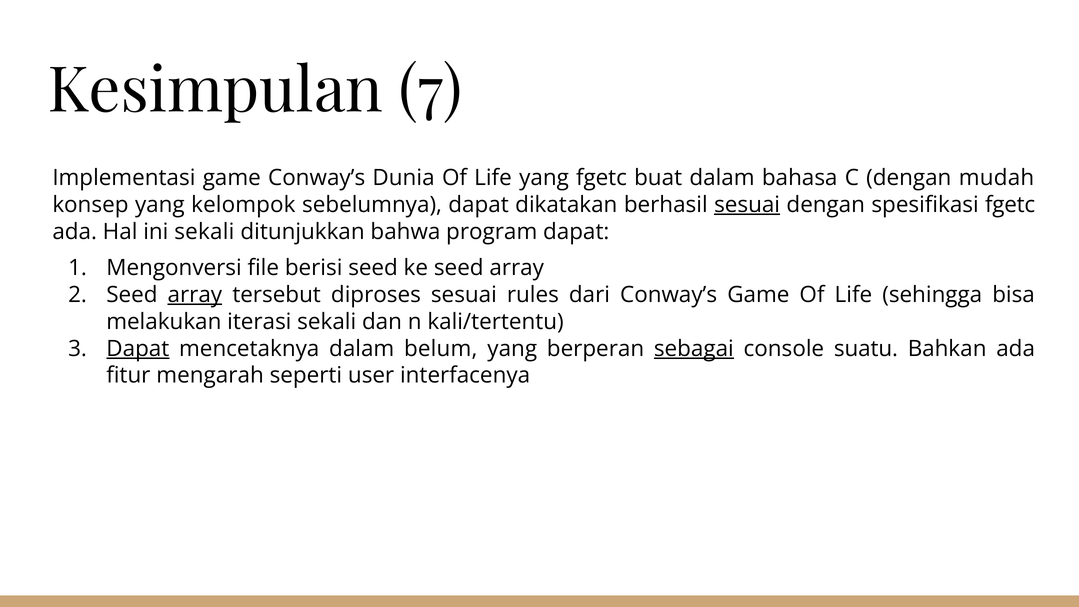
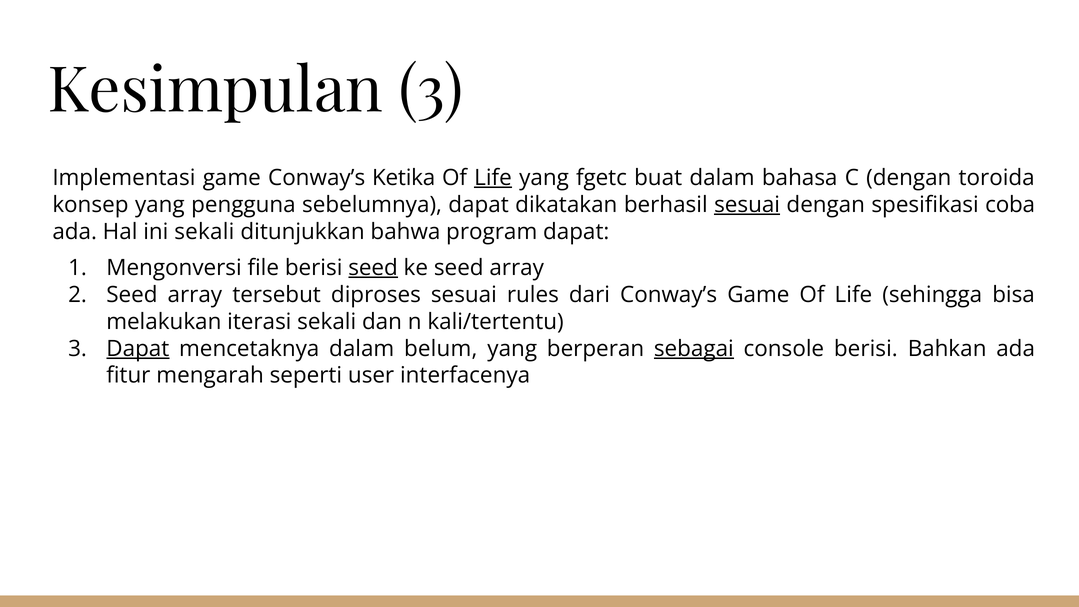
Kesimpulan 7: 7 -> 3 (431, 91)
Dunia: Dunia -> Ketika (404, 178)
Life underline: none -> present (493, 178)
mudah: mudah -> toroida (997, 178)
kelompok: kelompok -> pengguna (243, 205)
spesifikasi fgetc: fgetc -> coba (1010, 205)
seed underline: none -> present (373, 268)
array underline: present -> none (195, 295)
console suatu: suatu -> berisi (866, 349)
